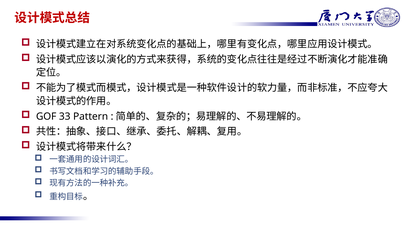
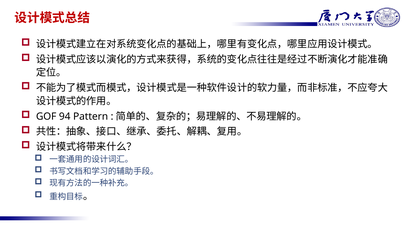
33: 33 -> 94 (65, 116)
